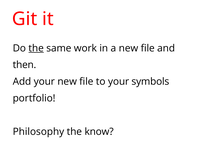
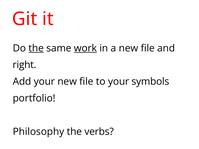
work underline: none -> present (85, 48)
then: then -> right (25, 65)
know: know -> verbs (99, 132)
